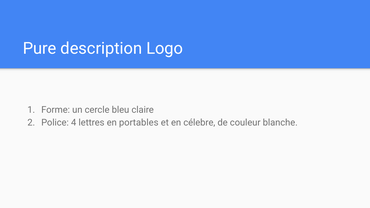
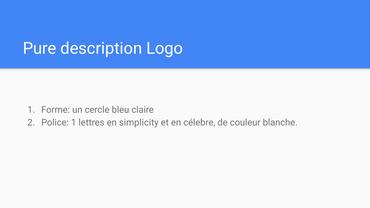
Police 4: 4 -> 1 (74, 123)
portables: portables -> simplicity (139, 123)
